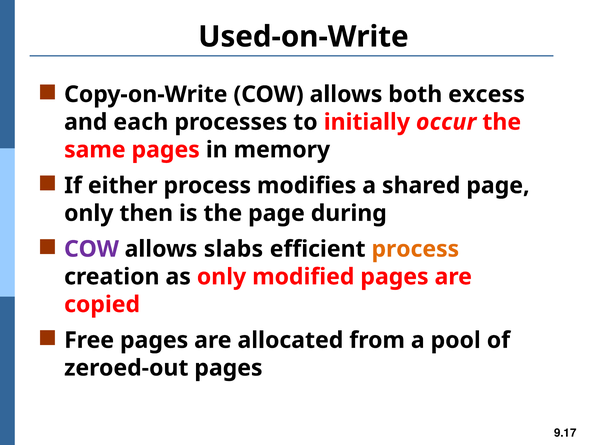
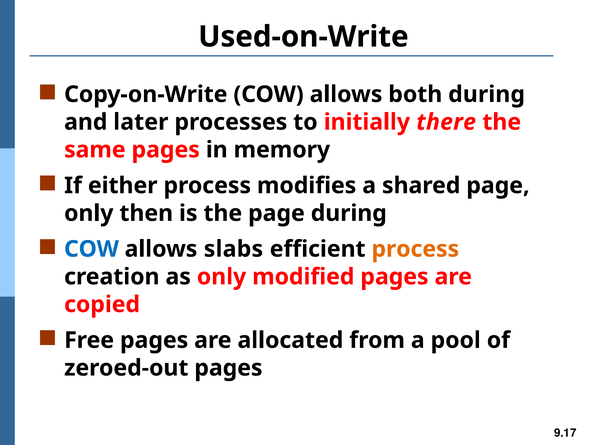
both excess: excess -> during (487, 94)
each: each -> later (141, 122)
occur: occur -> there (446, 122)
COW colour: purple -> blue (92, 249)
